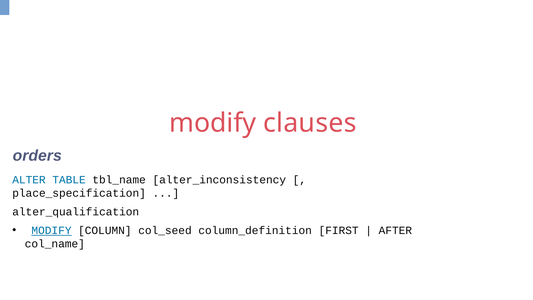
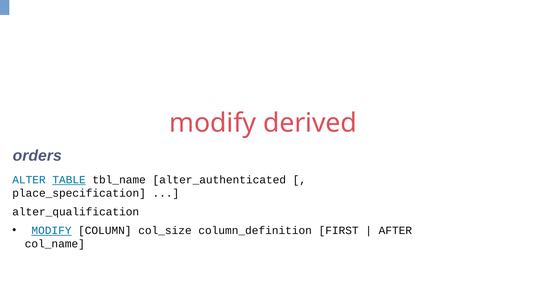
clauses: clauses -> derived (310, 123)
TABLE underline: none -> present (69, 180)
alter_inconsistency: alter_inconsistency -> alter_authenticated (219, 180)
col_seed: col_seed -> col_size (165, 230)
